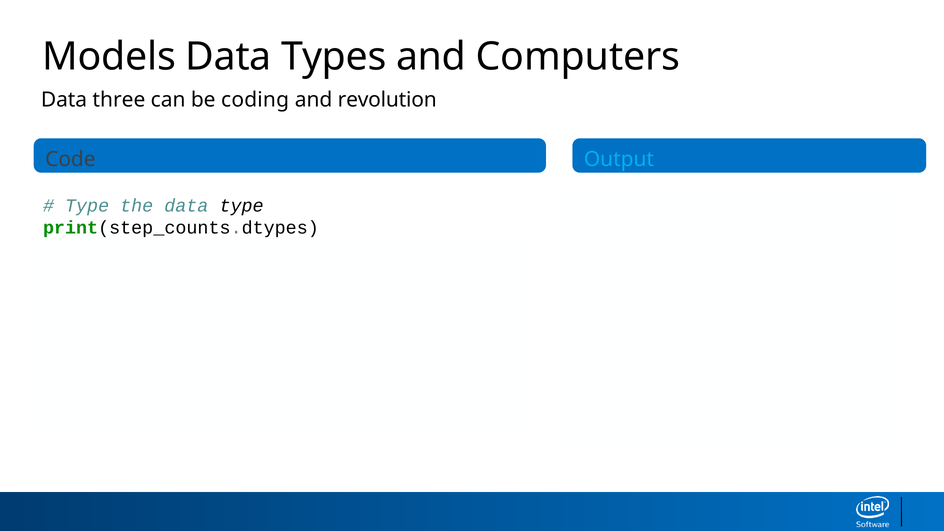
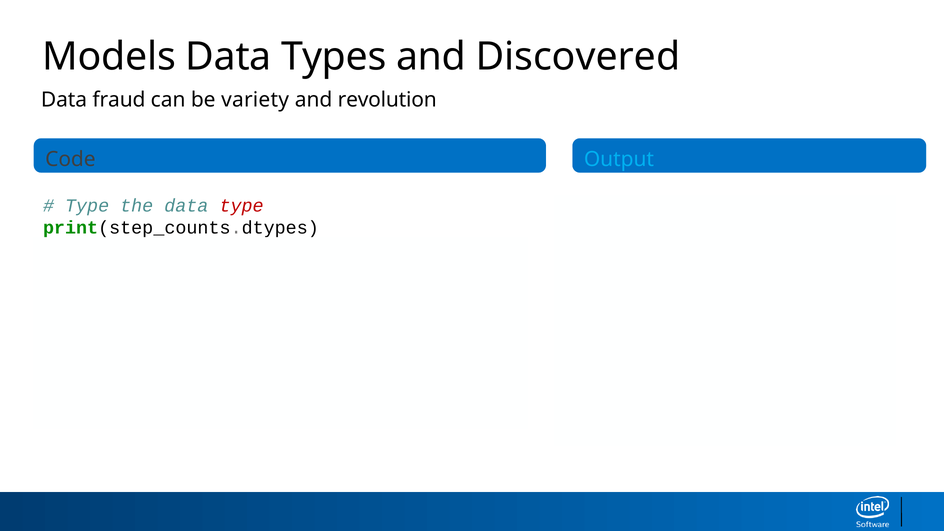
Computers: Computers -> Discovered (578, 57)
three: three -> fraud (119, 100)
coding: coding -> variety (255, 100)
type colour: black -> red (242, 205)
